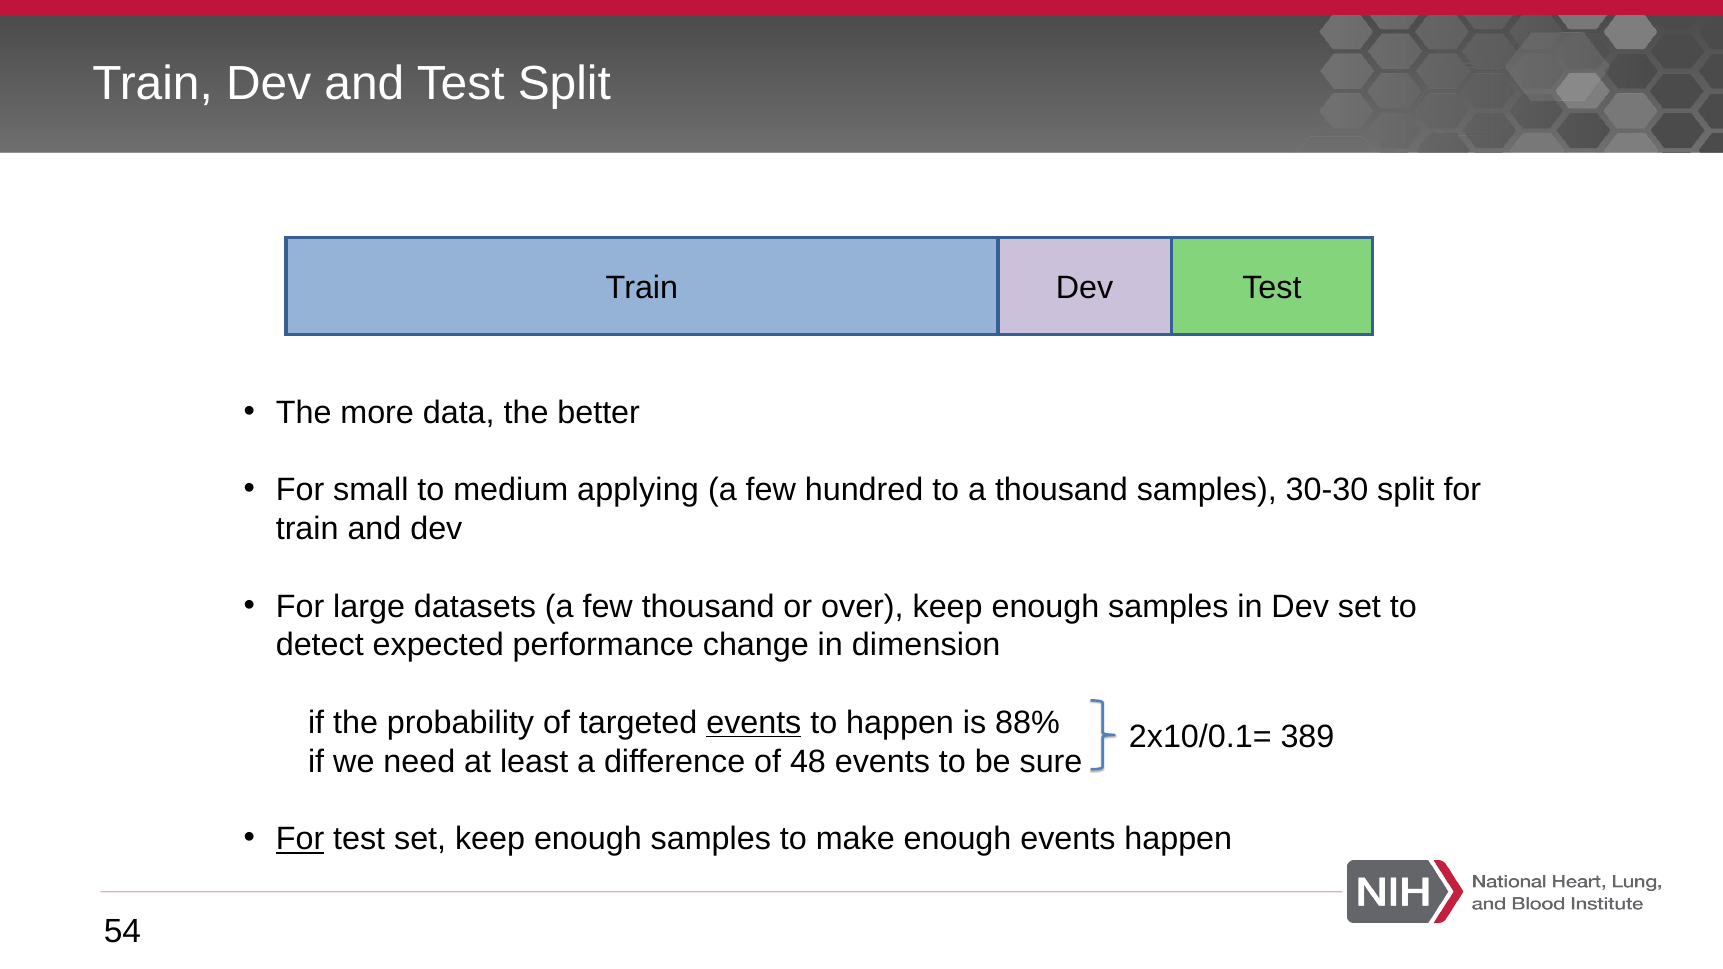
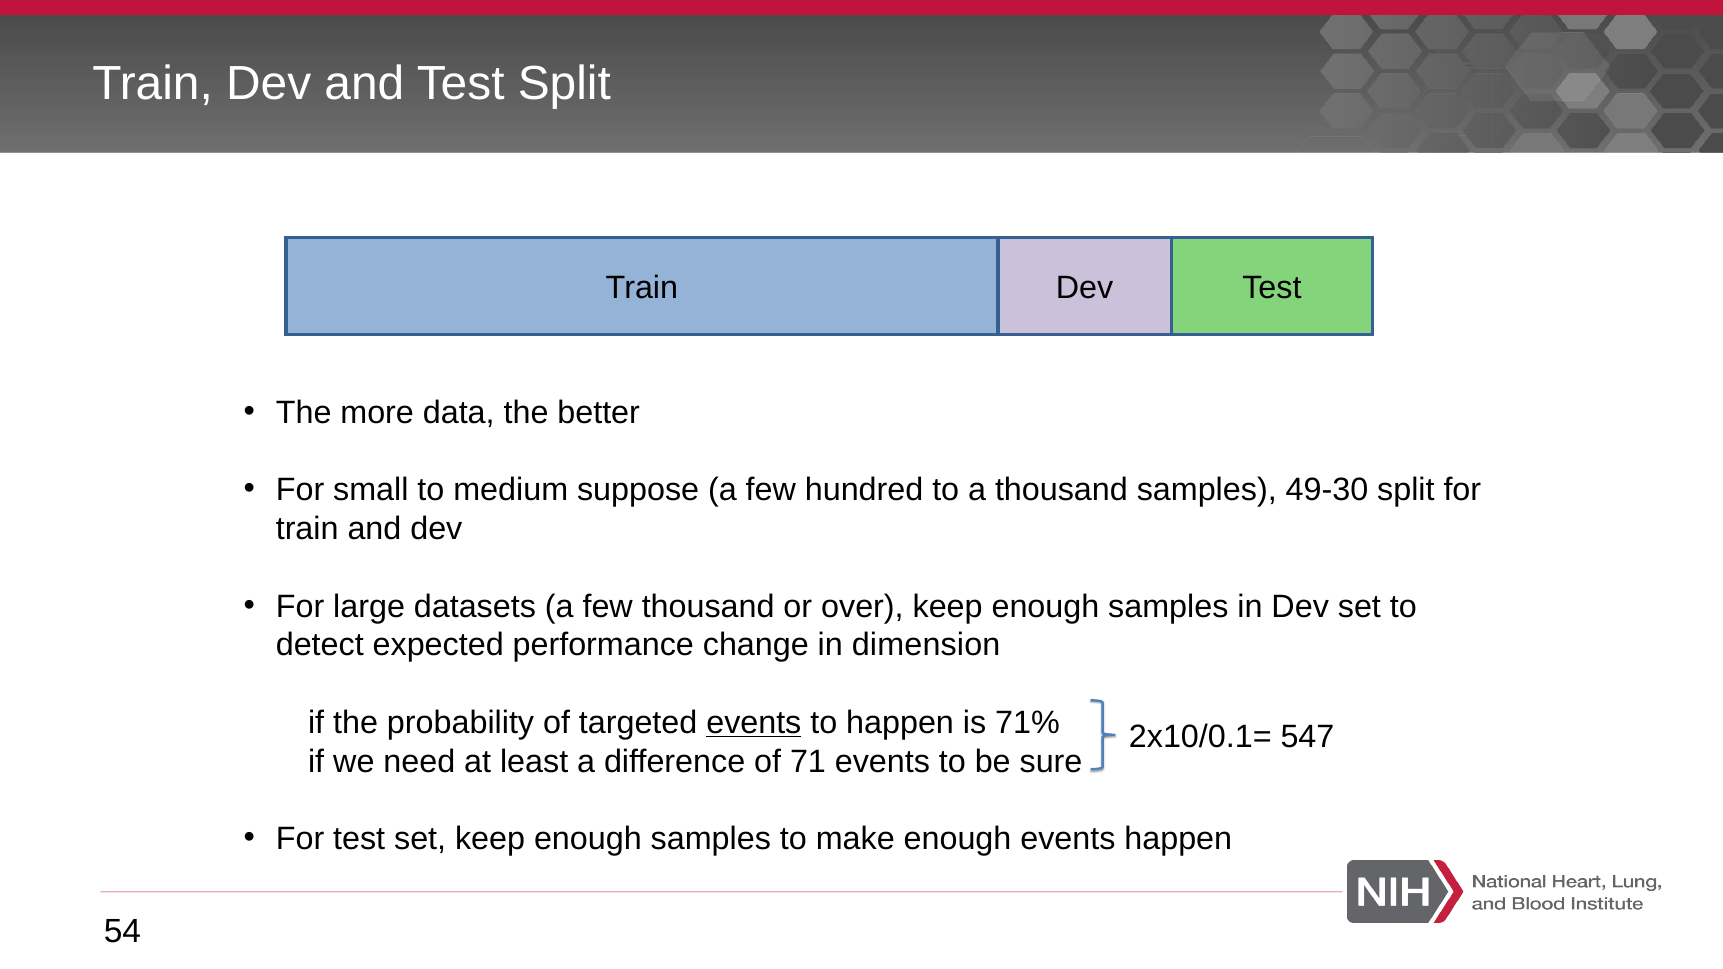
applying: applying -> suppose (638, 490)
30-30: 30-30 -> 49-30 (1327, 490)
88%: 88% -> 71% (1027, 723)
389: 389 -> 547 (1307, 737)
48: 48 -> 71 (808, 762)
For underline: present -> none (300, 839)
